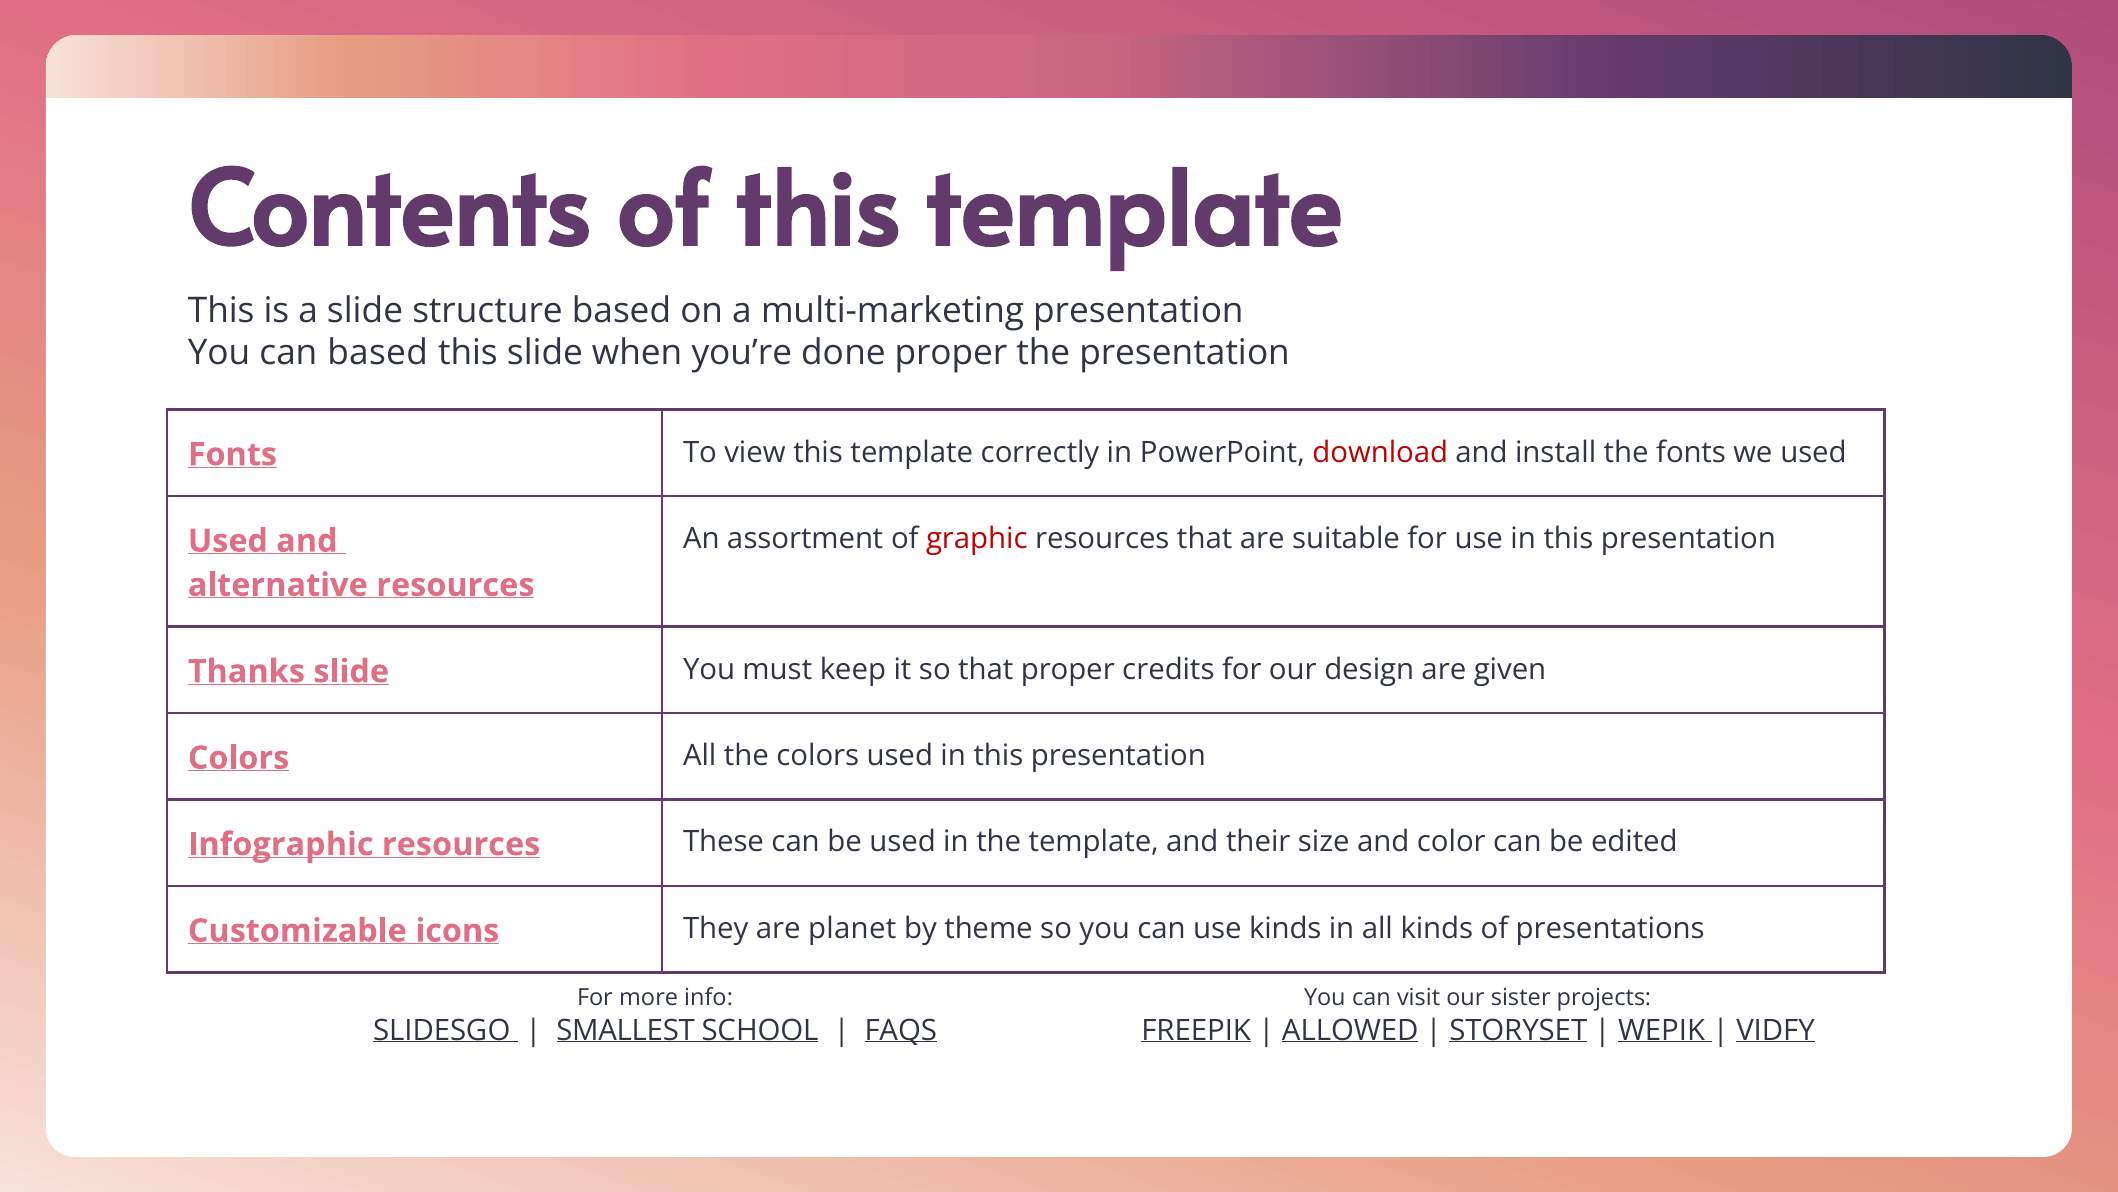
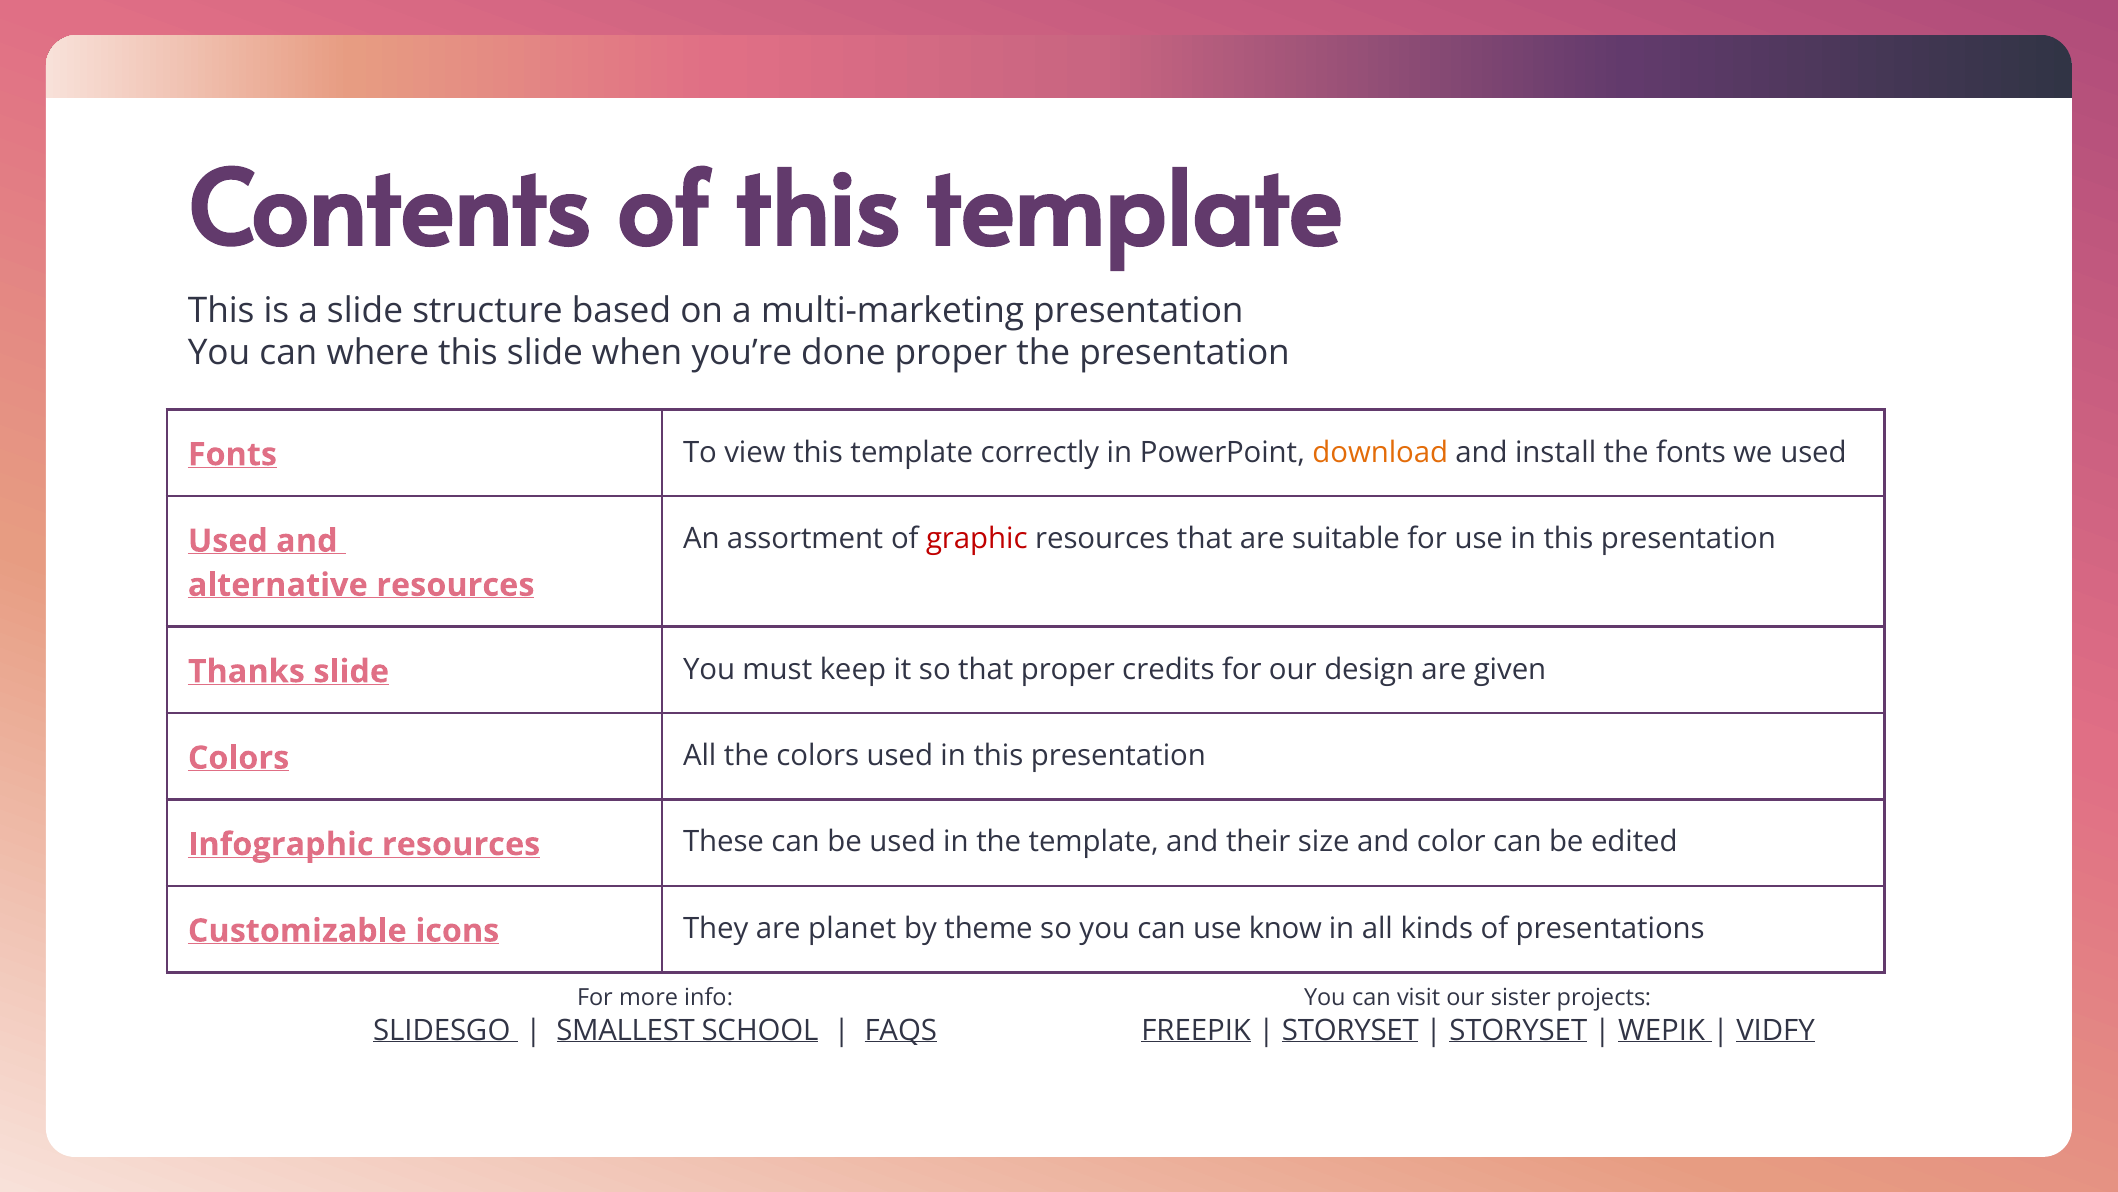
can based: based -> where (378, 353)
download colour: red -> orange (1380, 452)
use kinds: kinds -> know (1285, 928)
ALLOWED: ALLOWED -> STORYSET (1350, 1030)
